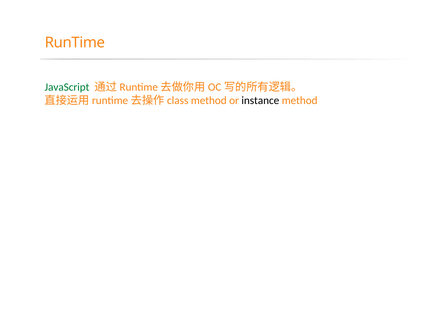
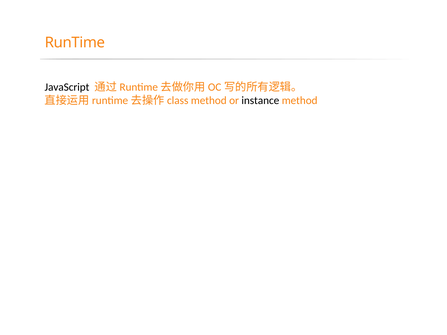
JavaScript colour: green -> black (67, 87)
